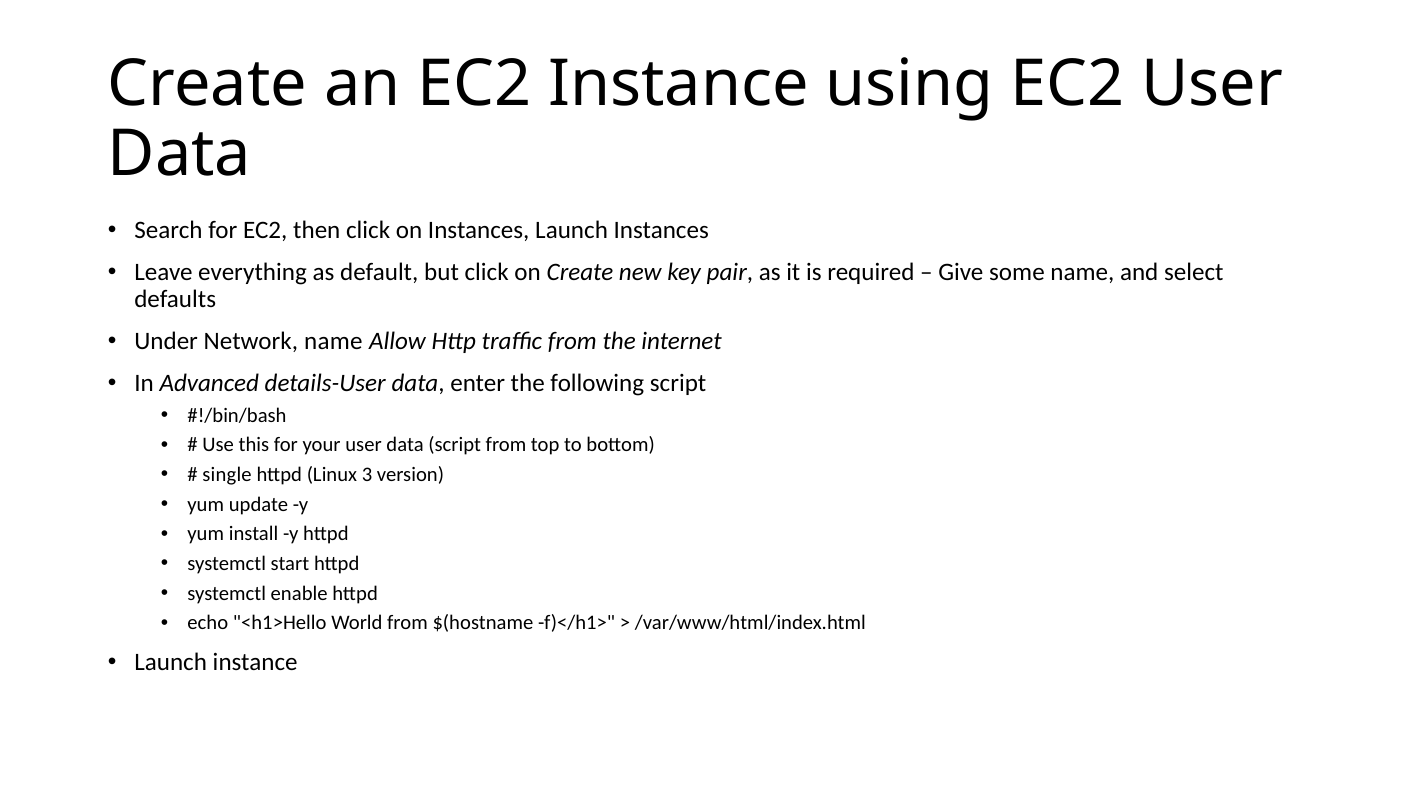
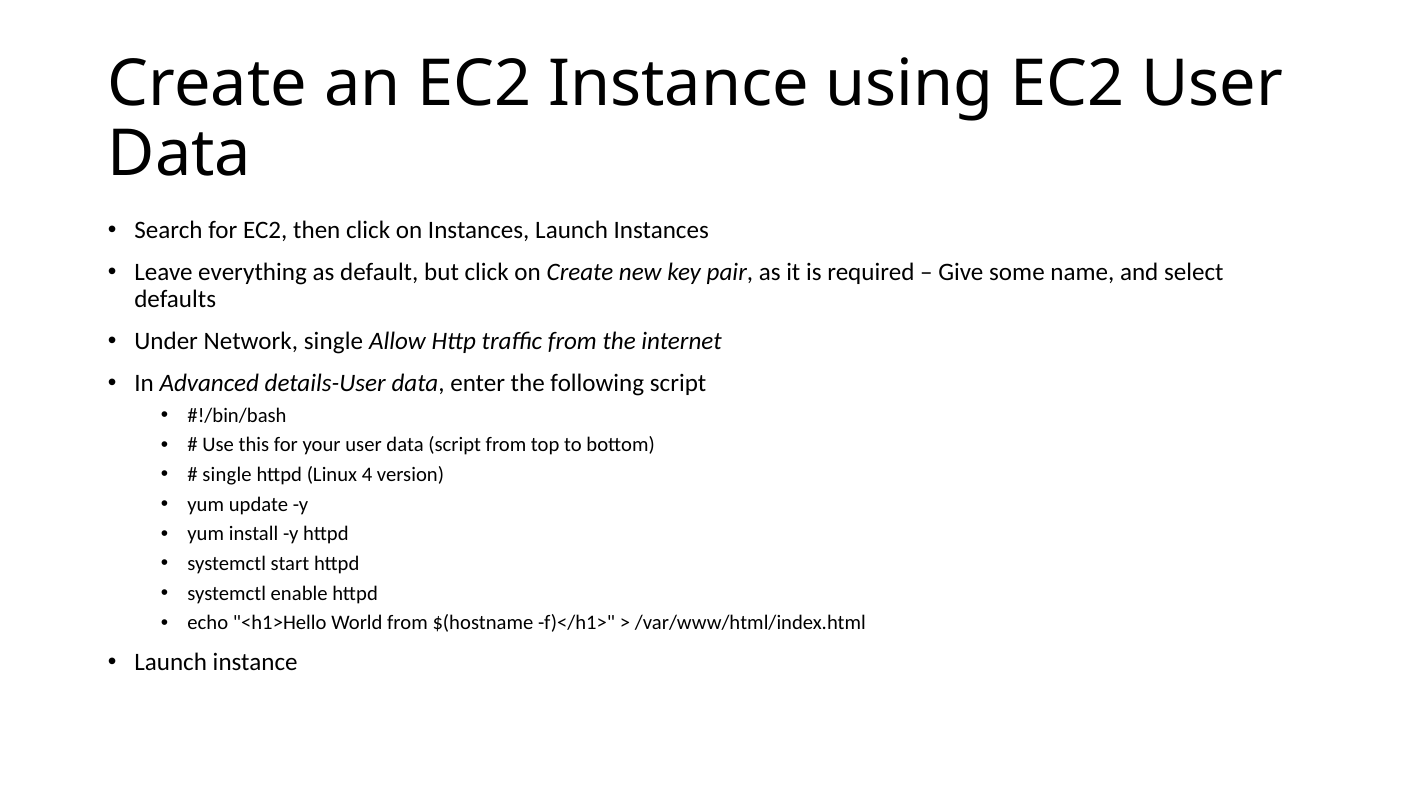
Network name: name -> single (333, 341)
3: 3 -> 4 (367, 475)
